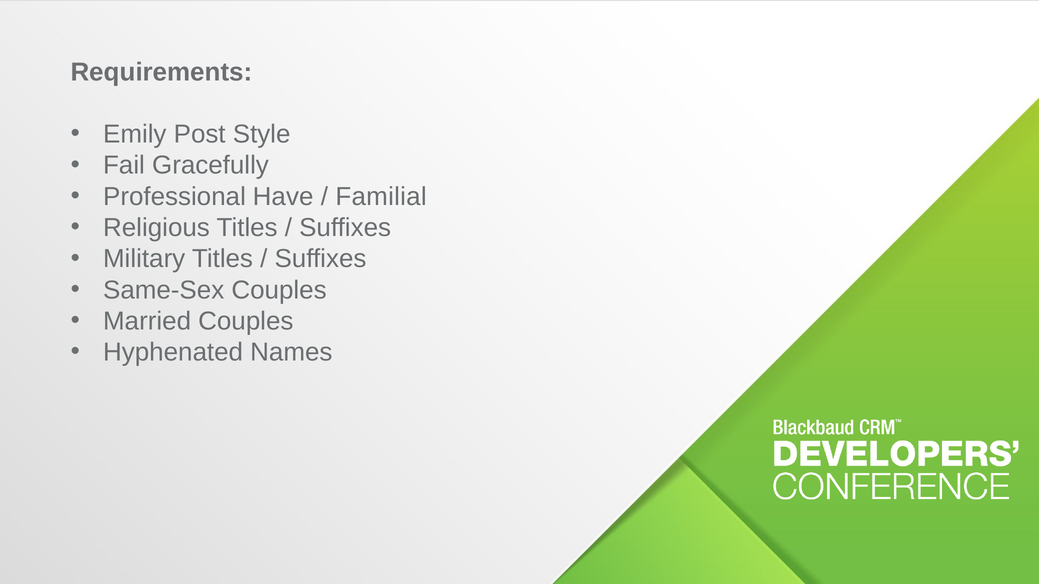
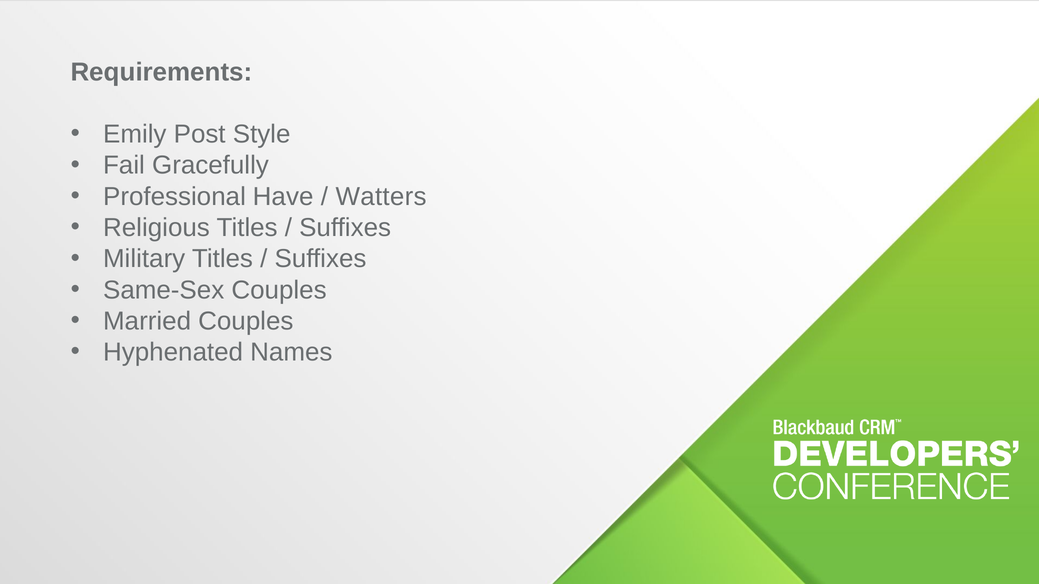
Familial: Familial -> Watters (381, 197)
